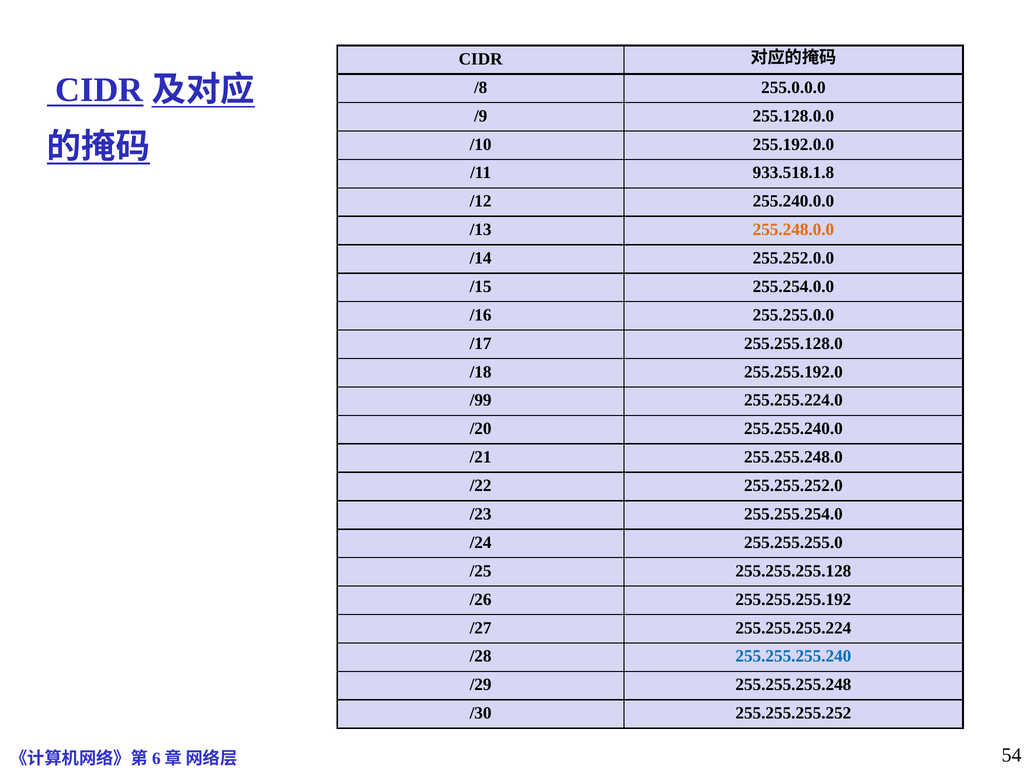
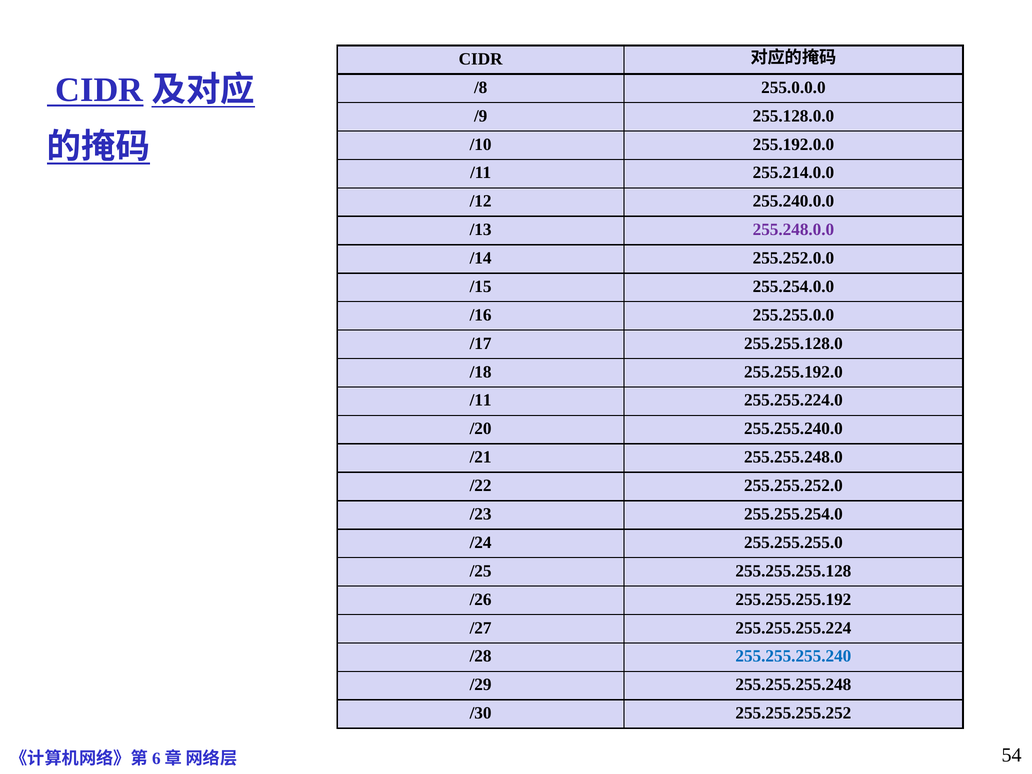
933.518.1.8: 933.518.1.8 -> 255.214.0.0 (793, 173)
255.248.0.0 colour: orange -> purple (793, 230)
/99: /99 -> /11 (481, 400)
